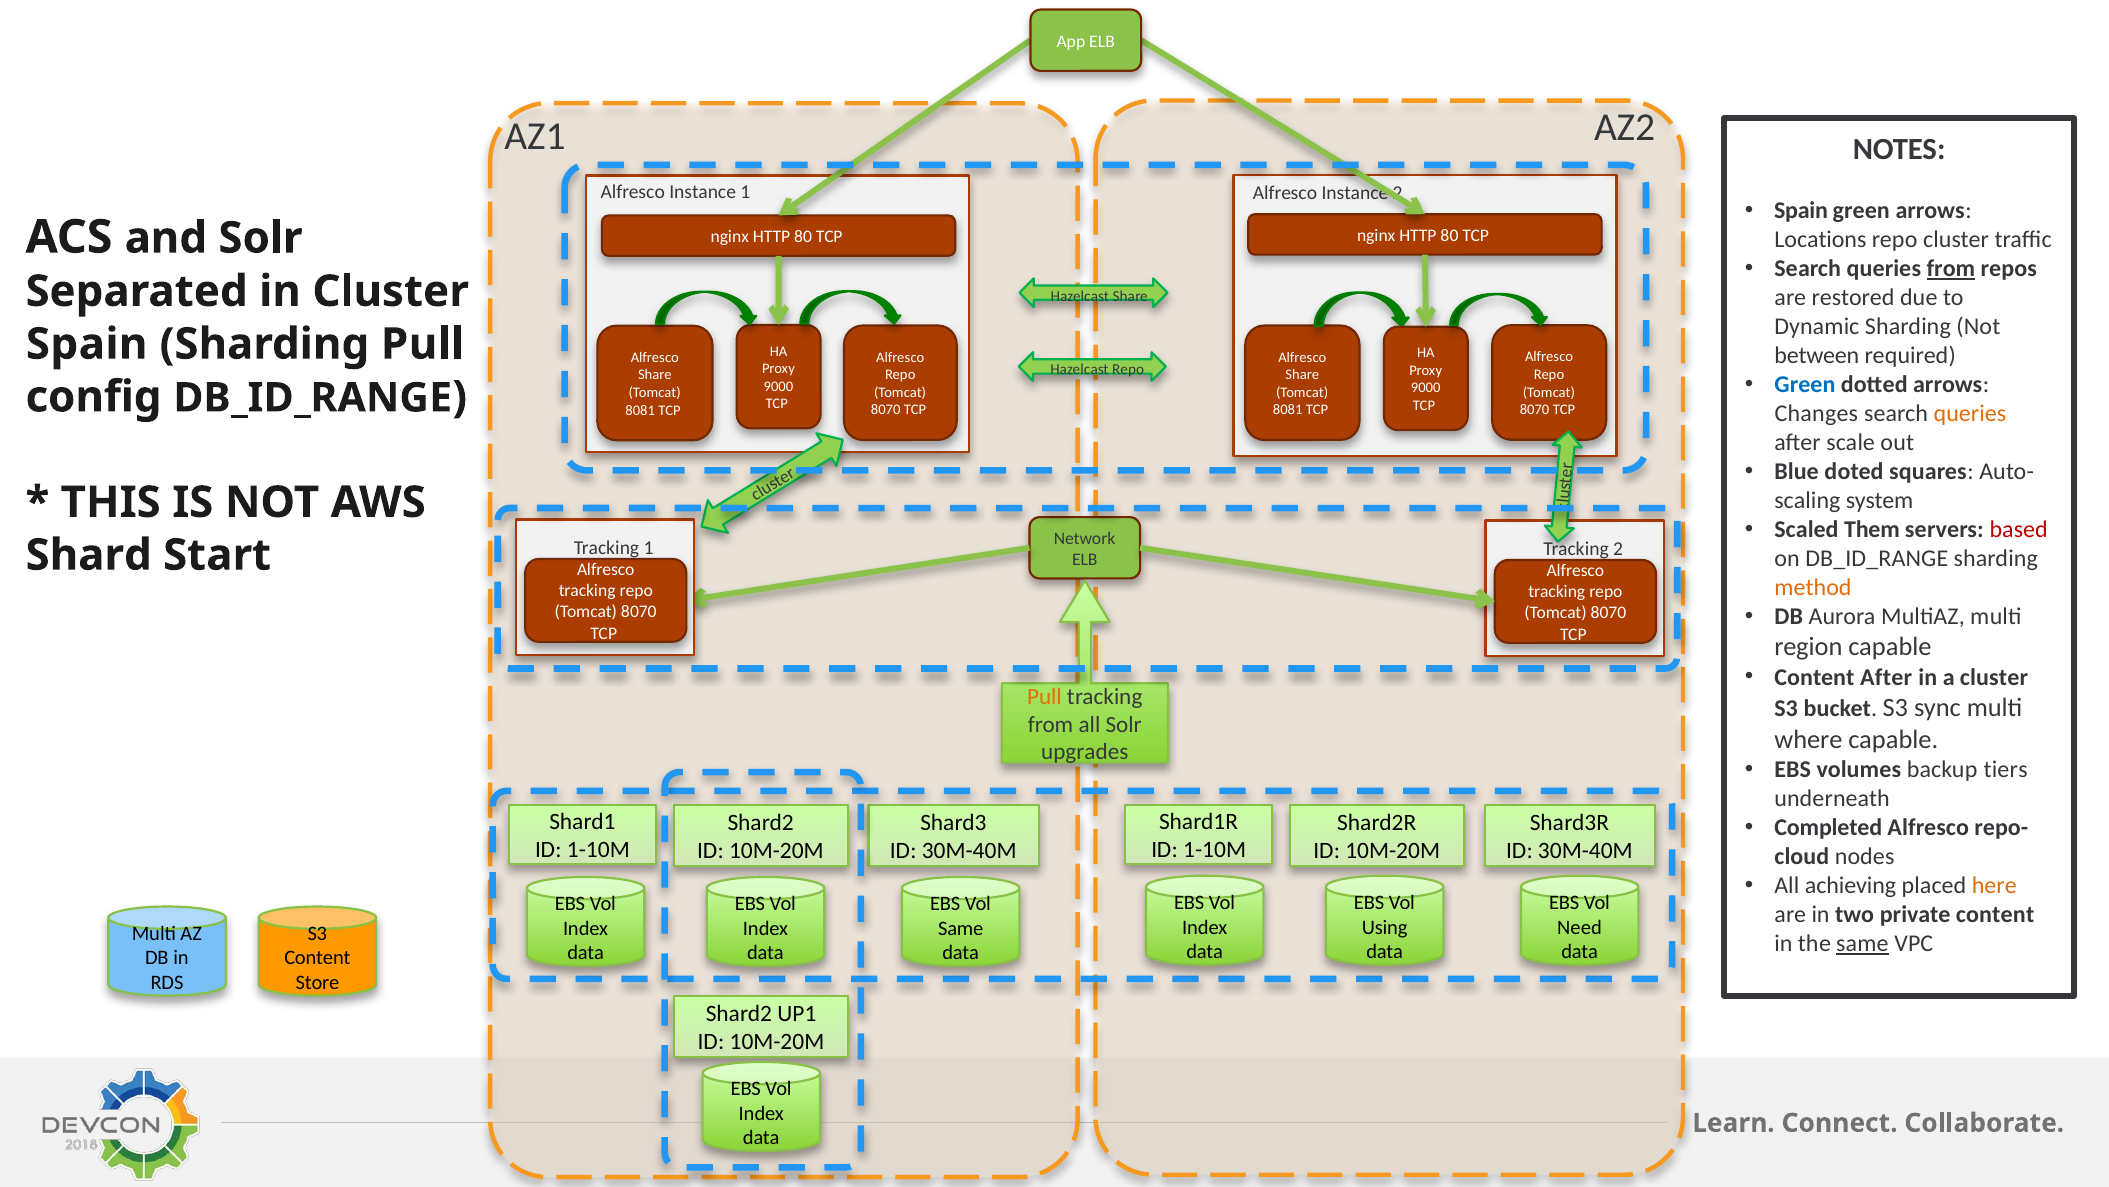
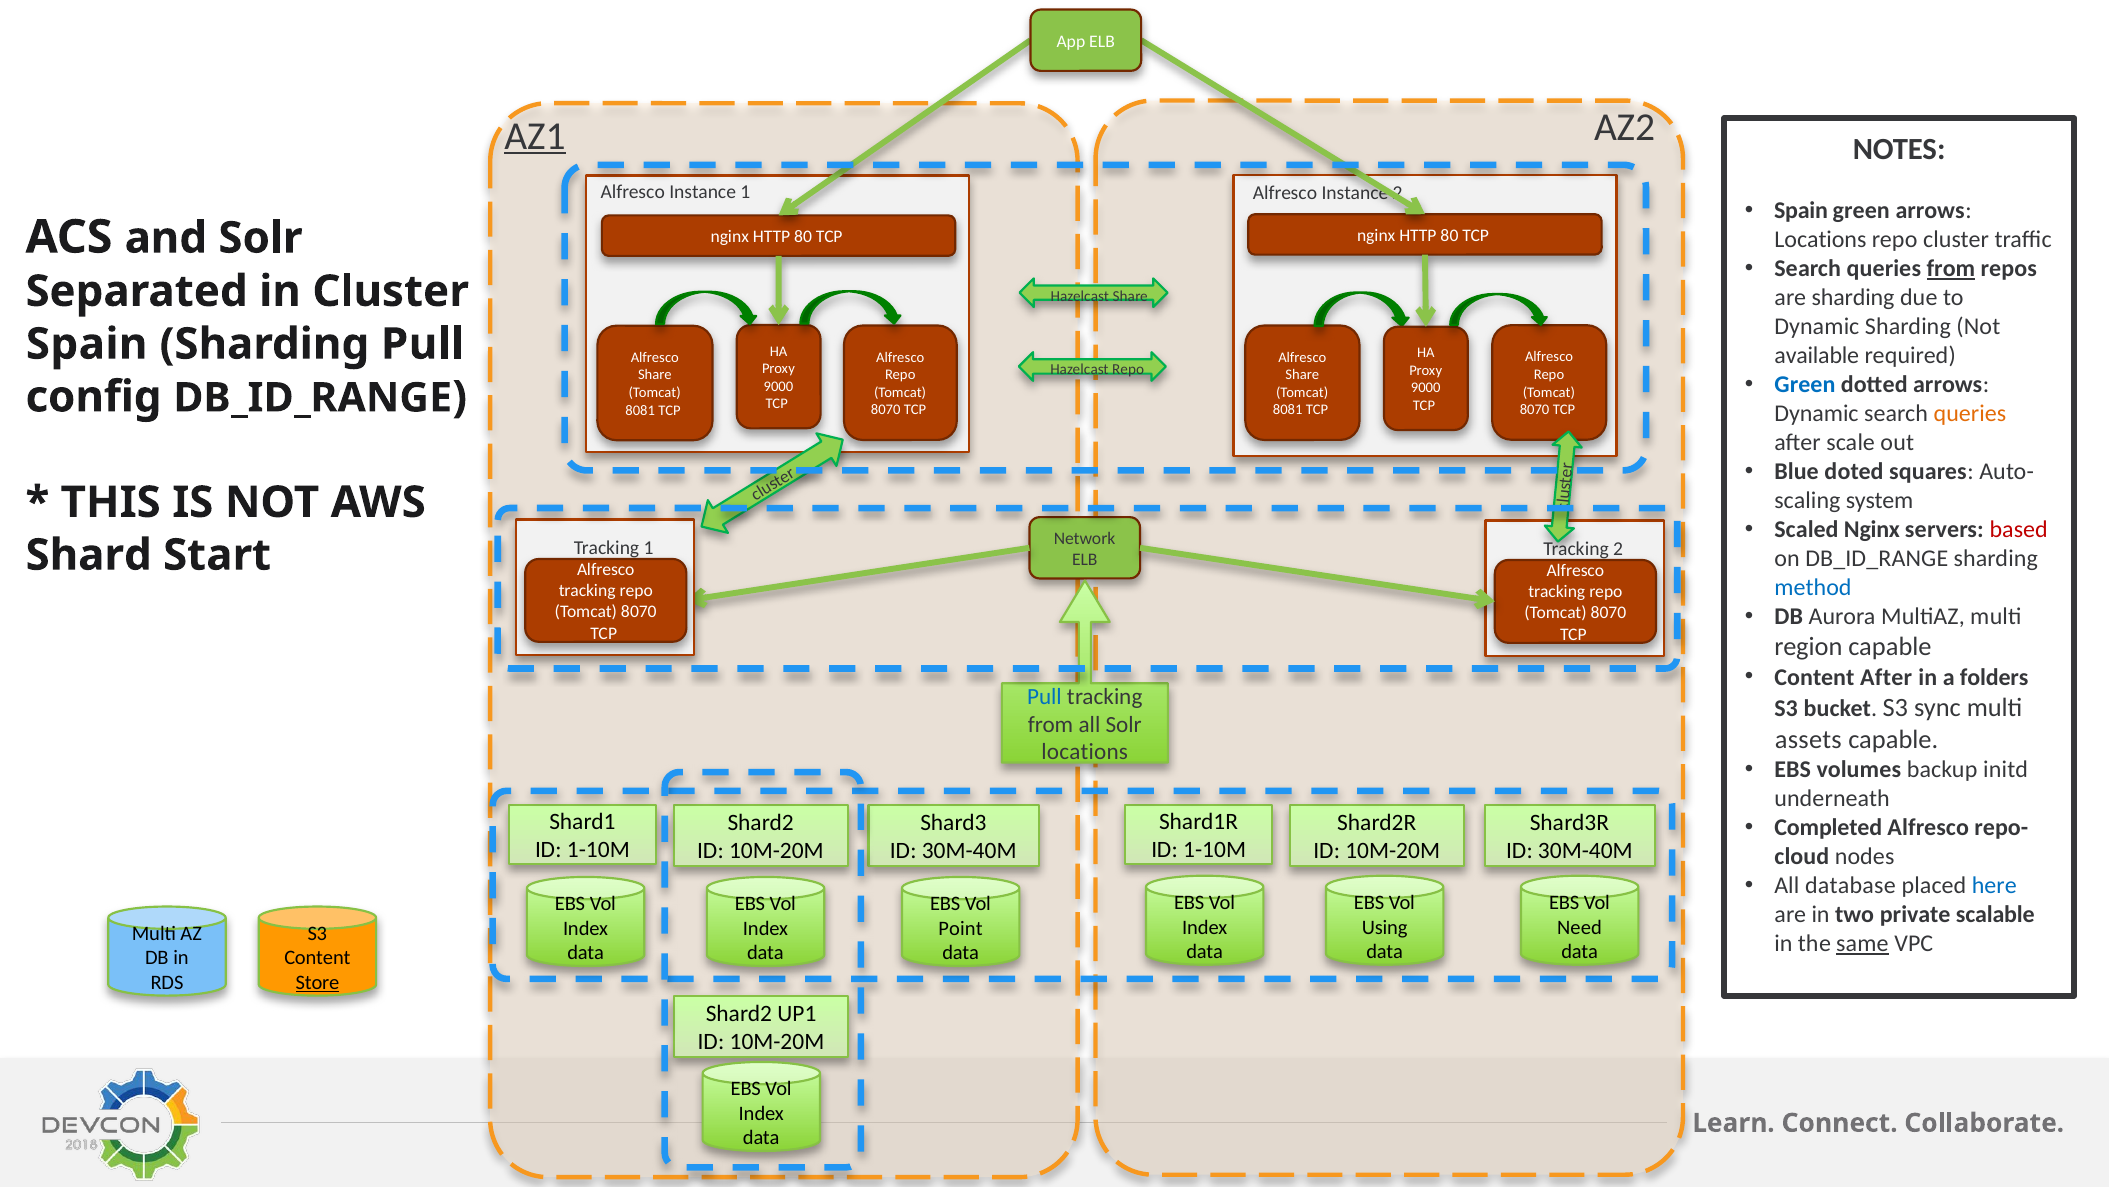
AZ1 underline: none -> present (535, 136)
are restored: restored -> sharding (1853, 297)
between: between -> available (1817, 355)
Changes: Changes -> Dynamic (1817, 413)
Scaled Them: Them -> Nginx (1872, 529)
method colour: orange -> blue (1813, 587)
a cluster: cluster -> folders (1994, 677)
Pull colour: orange -> blue (1044, 696)
where: where -> assets (1808, 739)
upgrades: upgrades -> locations (1085, 752)
tiers: tiers -> initd (2006, 769)
achieving: achieving -> database (1850, 885)
here colour: orange -> blue (1994, 885)
private content: content -> scalable (1995, 914)
Same: Same -> Point (961, 928)
Store underline: none -> present (317, 982)
